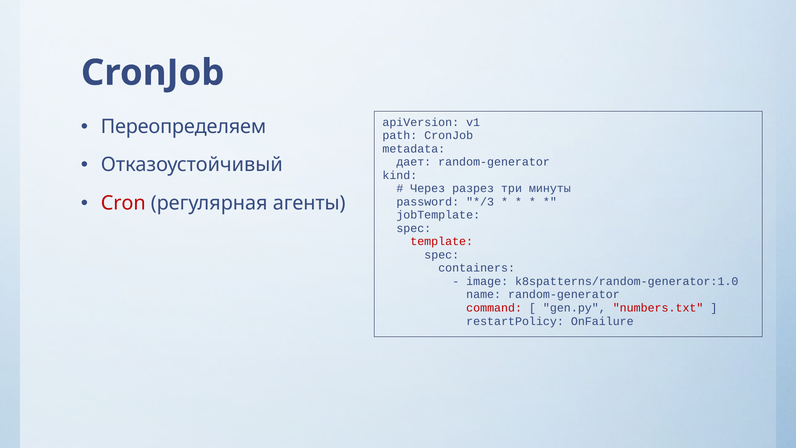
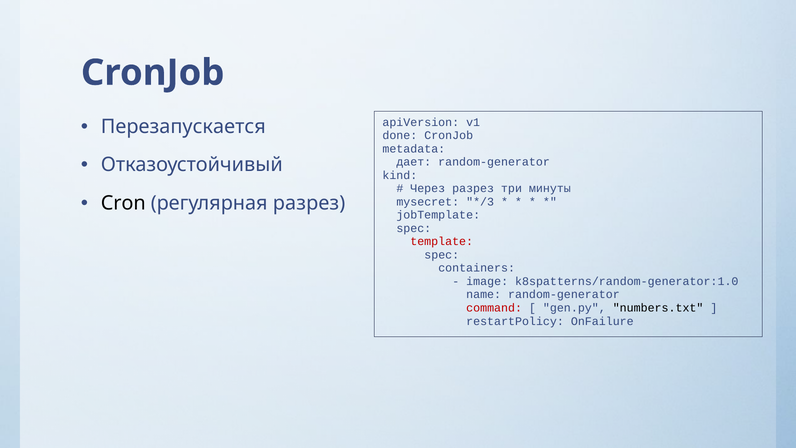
Переопределяем: Переопределяем -> Перезапускается (183, 127)
path: path -> done (400, 135)
Cron colour: red -> black (123, 203)
регулярная агенты: агенты -> разрез (309, 203)
password: password -> mysecret (428, 202)
numbers.txt colour: red -> black (658, 308)
